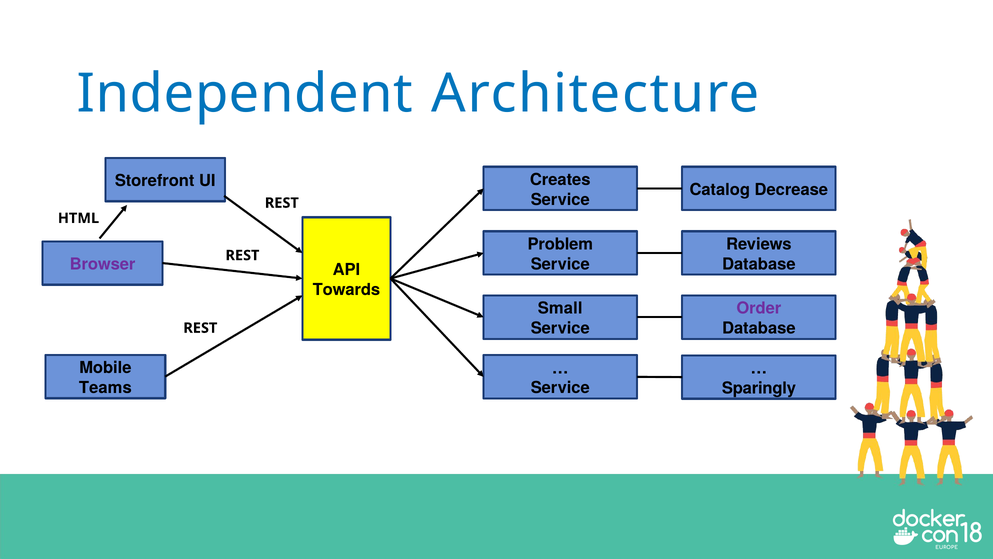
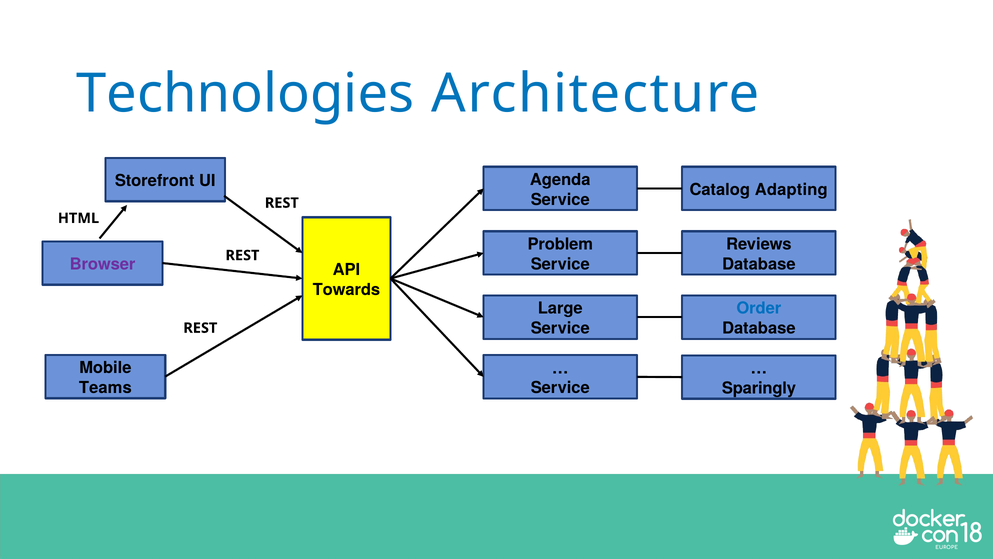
Independent: Independent -> Technologies (245, 94)
Creates: Creates -> Agenda (560, 180)
Decrease: Decrease -> Adapting (791, 189)
Small: Small -> Large (560, 308)
Order colour: purple -> blue (759, 308)
